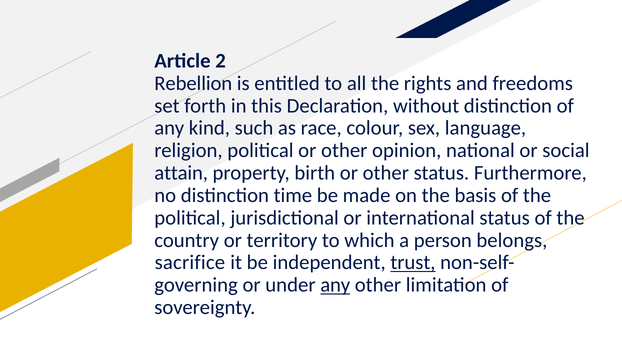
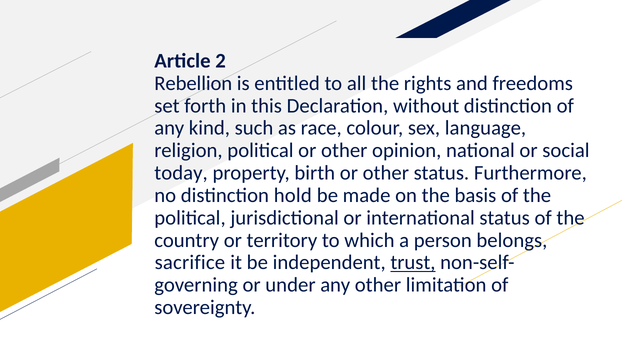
attain: attain -> today (181, 173)
time: time -> hold (293, 195)
any underline: present -> none (335, 285)
